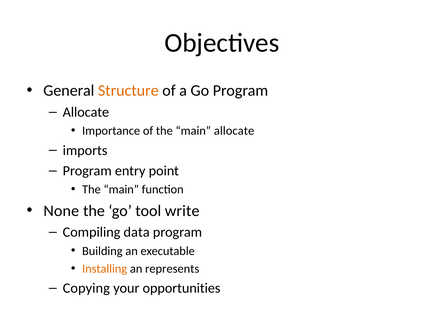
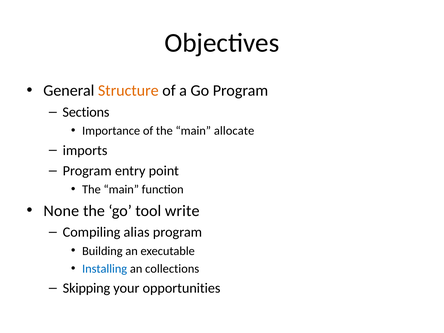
Allocate: Allocate -> Sections (86, 112)
data: data -> alias (137, 232)
Installing colour: orange -> blue (105, 269)
represents: represents -> collections (172, 269)
Copying: Copying -> Skipping (86, 288)
